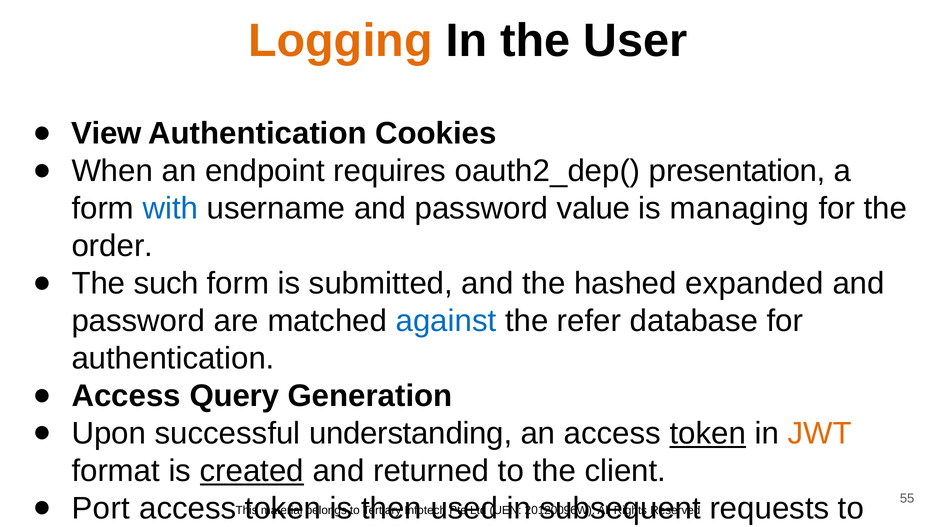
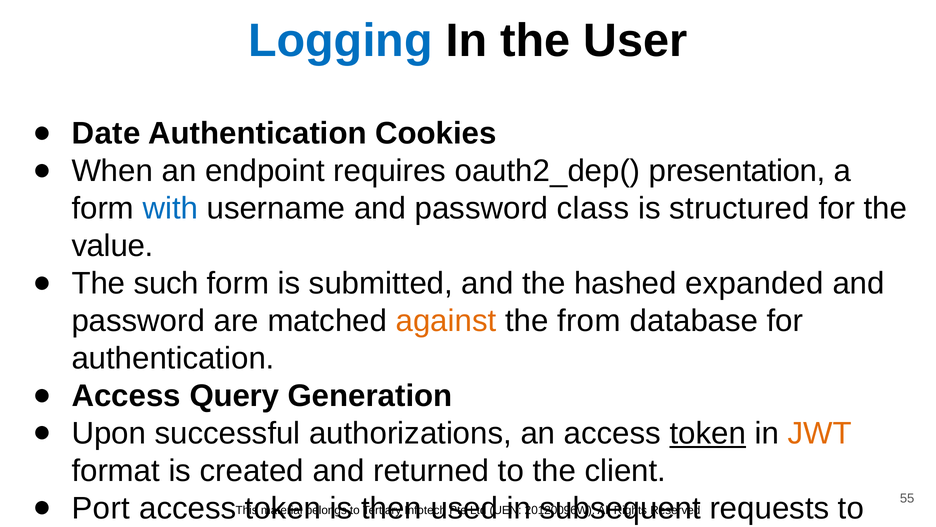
Logging colour: orange -> blue (340, 41)
View: View -> Date (106, 133)
value: value -> class (593, 208)
managing: managing -> structured (740, 208)
order: order -> value (112, 246)
against colour: blue -> orange (446, 321)
refer: refer -> from (589, 321)
understanding: understanding -> authorizations (410, 433)
created underline: present -> none (252, 470)
